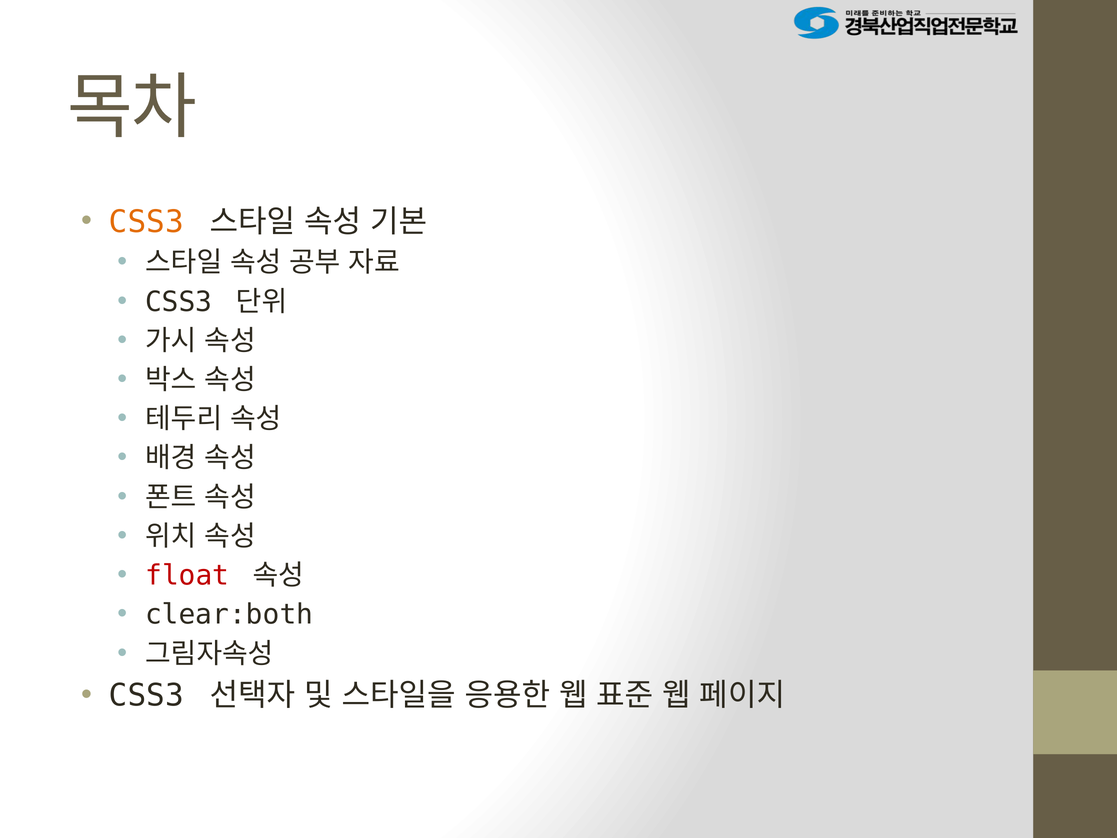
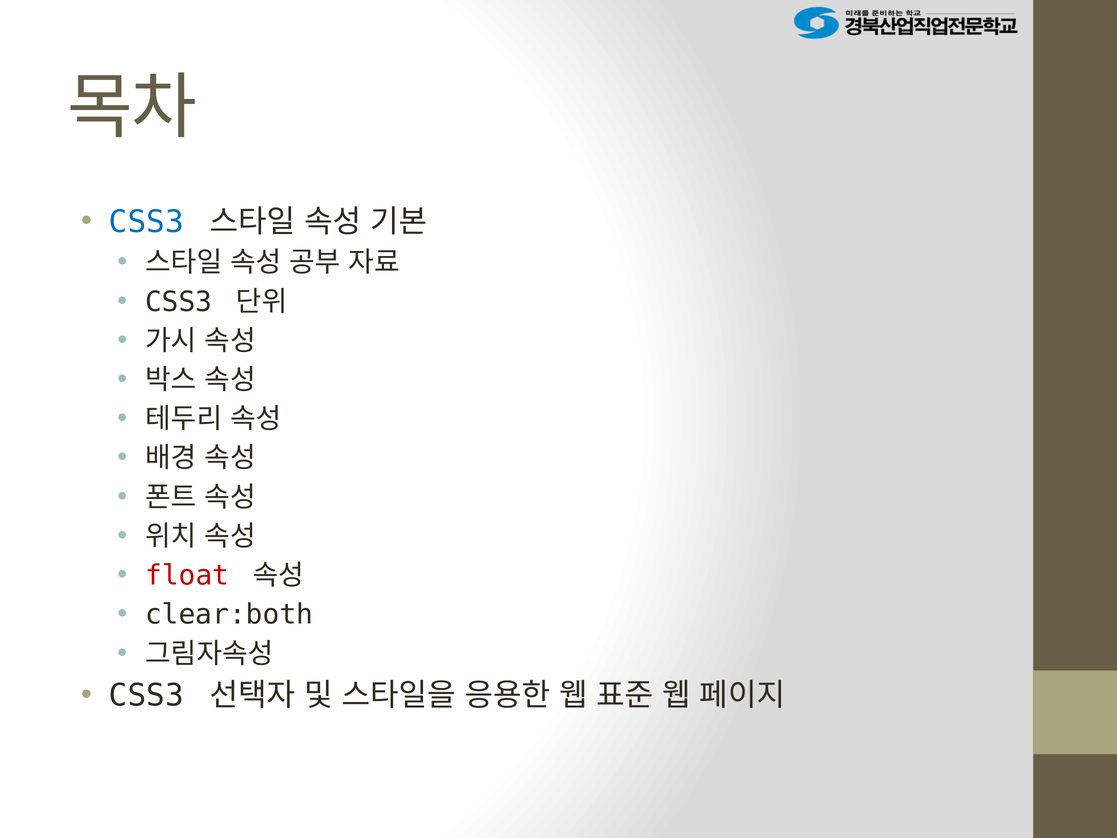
CSS3 colour: orange -> blue (146, 222)
